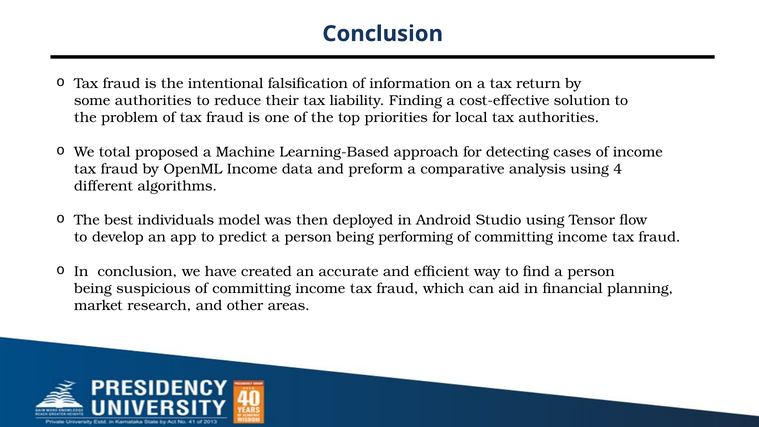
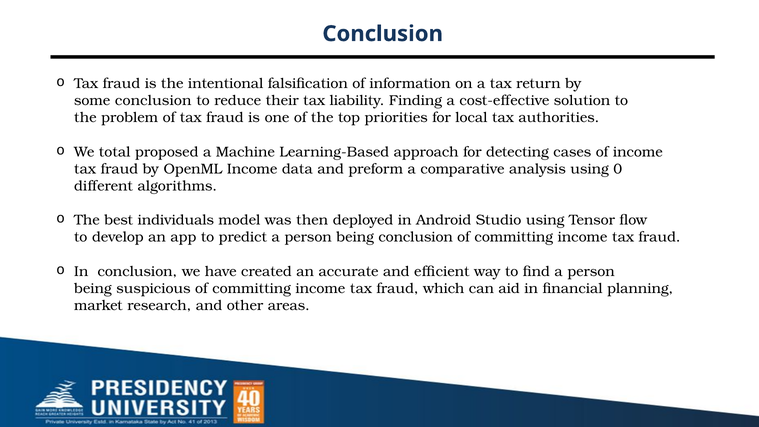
some authorities: authorities -> conclusion (153, 101)
4: 4 -> 0 (618, 169)
being performing: performing -> conclusion (416, 237)
